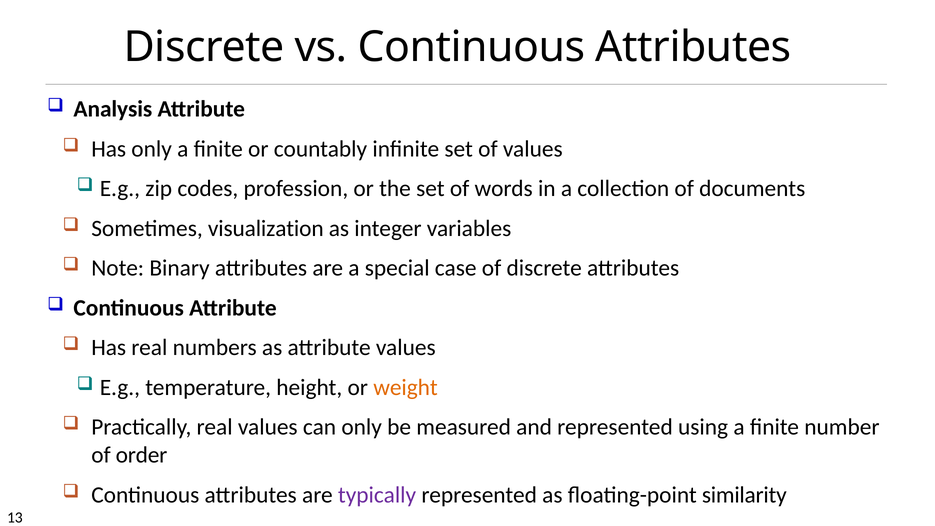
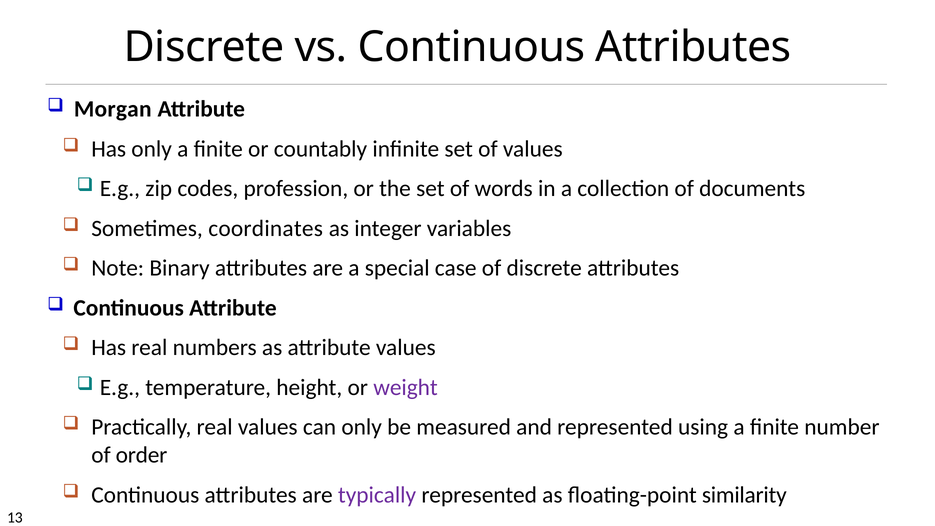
Analysis: Analysis -> Morgan (113, 109)
visualization: visualization -> coordinates (266, 228)
weight colour: orange -> purple (405, 387)
